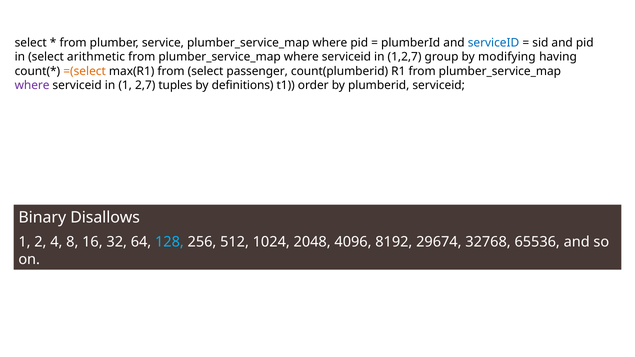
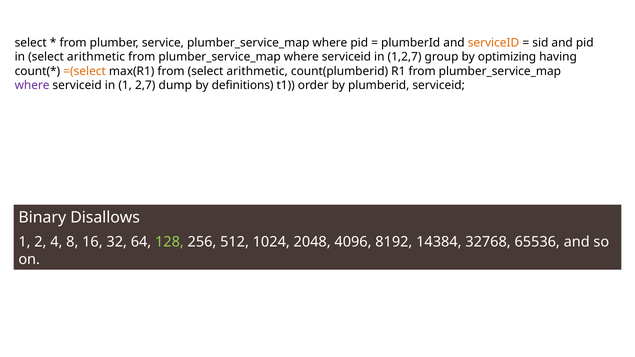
serviceID colour: blue -> orange (494, 43)
modifying: modifying -> optimizing (507, 57)
from select passenger: passenger -> arithmetic (257, 71)
tuples: tuples -> dump (175, 85)
128 colour: light blue -> light green (169, 242)
29674: 29674 -> 14384 (439, 242)
